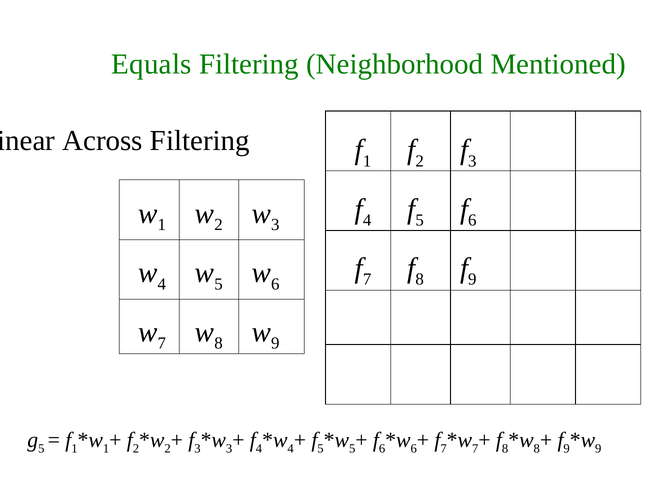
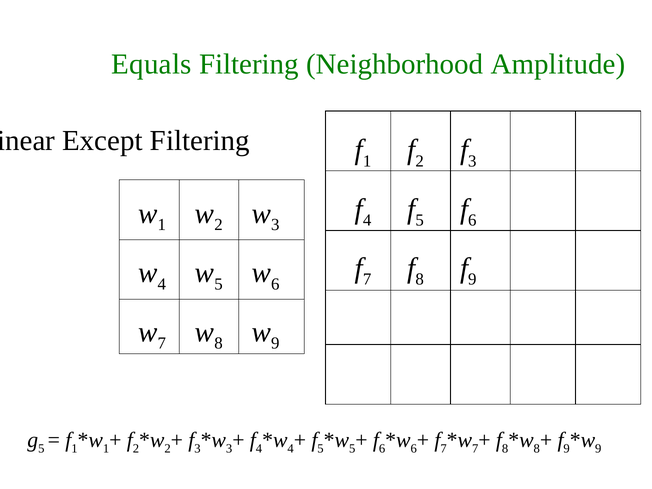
Mentioned: Mentioned -> Amplitude (558, 64)
Across: Across -> Except (102, 141)
